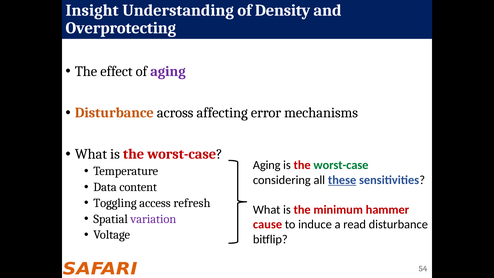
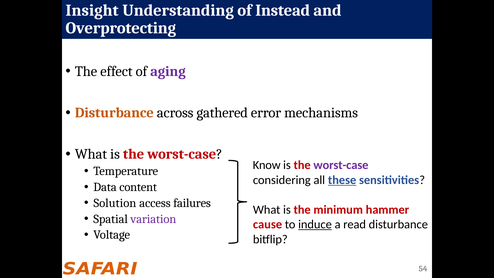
Density: Density -> Instead (283, 10)
affecting: affecting -> gathered (222, 113)
Aging: Aging -> Know (267, 165)
worst-case colour: green -> purple (341, 165)
Toggling: Toggling -> Solution (115, 203)
refresh: refresh -> failures (192, 203)
induce underline: none -> present (315, 224)
